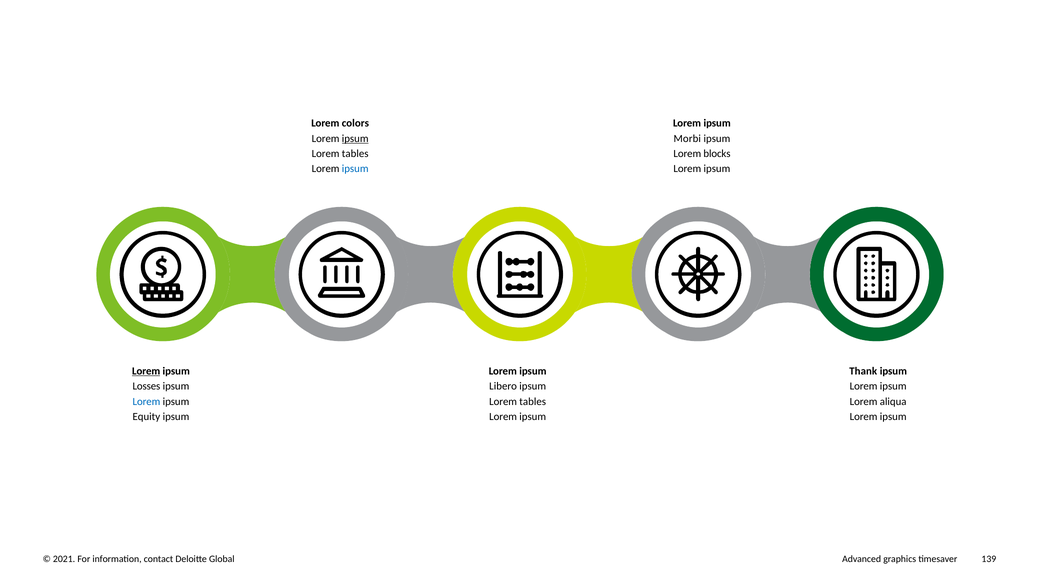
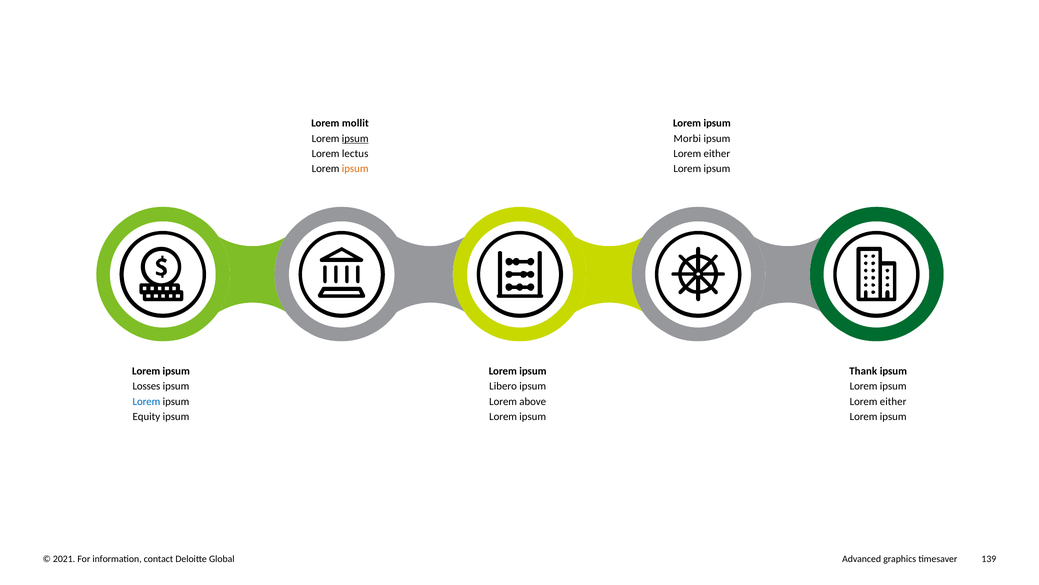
colors: colors -> mollit (355, 123)
tables: tables -> lectus (355, 154)
blocks: blocks -> either (717, 154)
ipsum colour: blue -> orange (355, 169)
Lorem underline: present -> none (146, 371)
tables: tables -> above (533, 401)
aliqua: aliqua -> either (893, 401)
